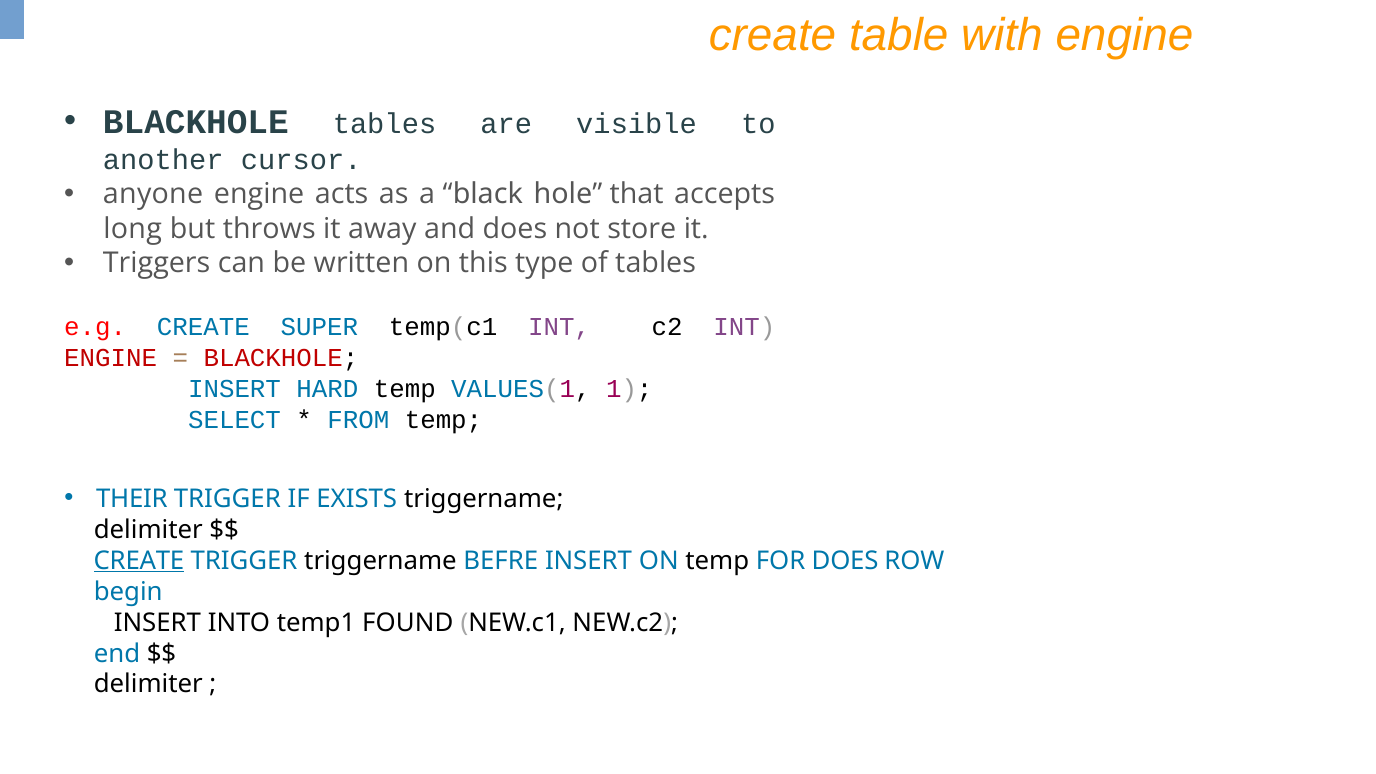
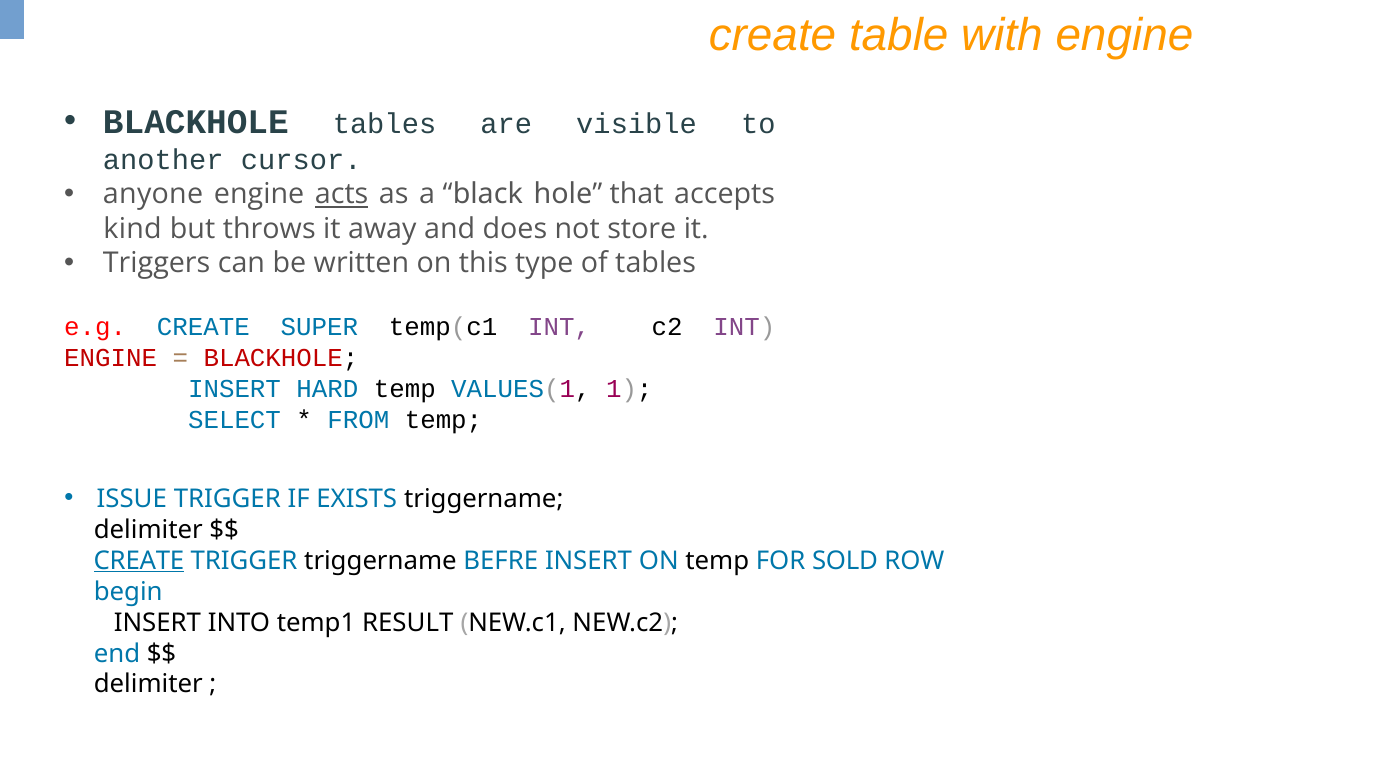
acts underline: none -> present (342, 194)
long: long -> kind (133, 229)
THEIR: THEIR -> ISSUE (132, 499)
FOR DOES: DOES -> SOLD (845, 561)
FOUND: FOUND -> RESULT (408, 623)
